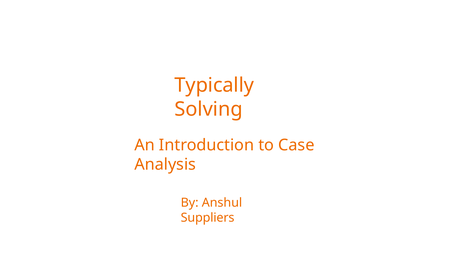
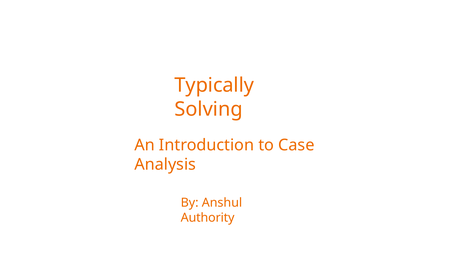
Suppliers: Suppliers -> Authority (208, 217)
